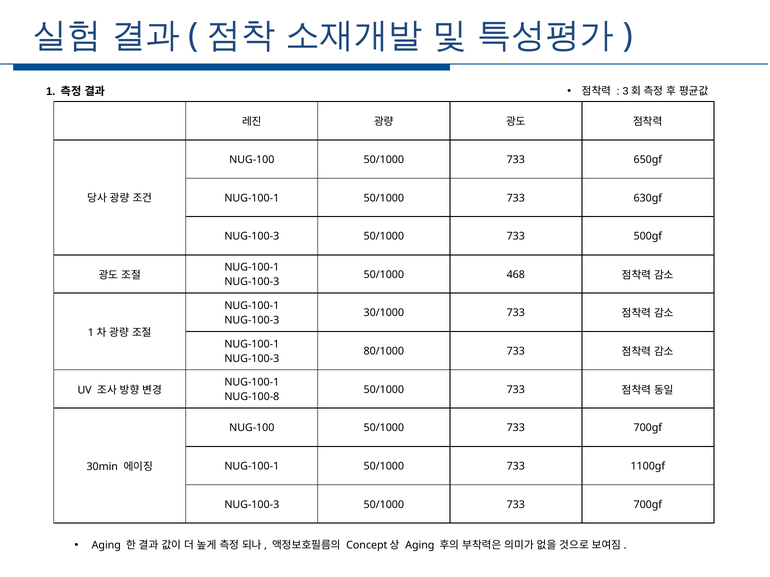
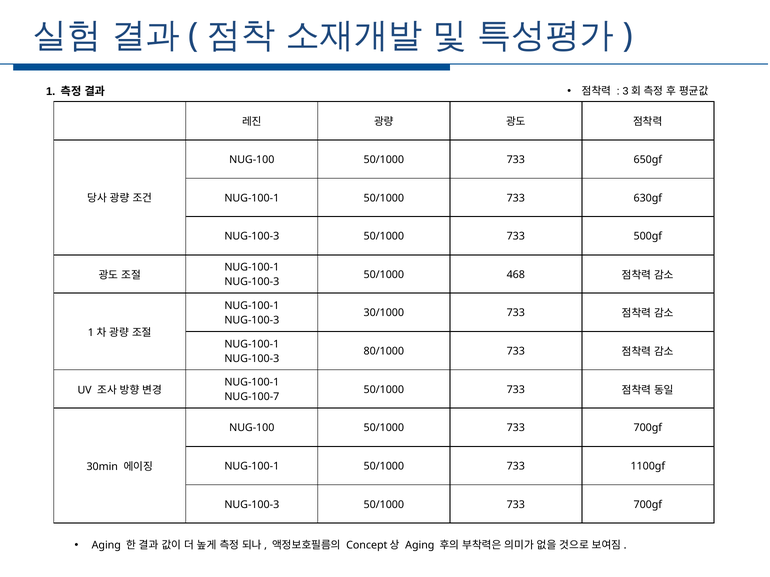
NUG-100-8: NUG-100-8 -> NUG-100-7 (252, 397)
